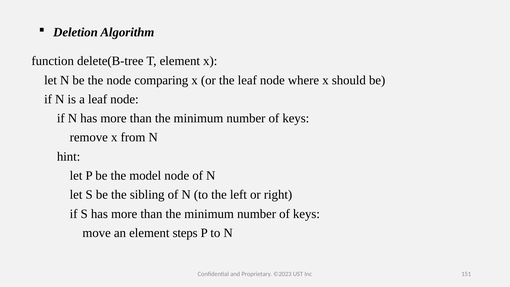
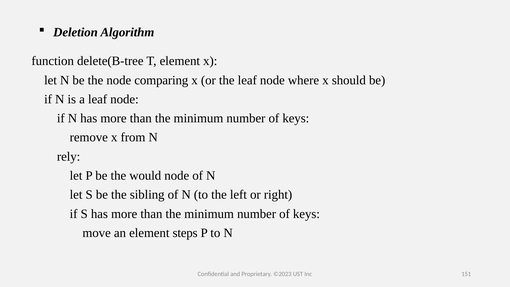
hint: hint -> rely (69, 156)
model: model -> would (145, 176)
